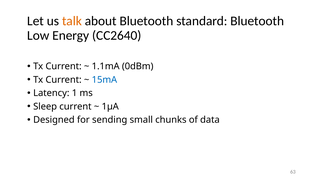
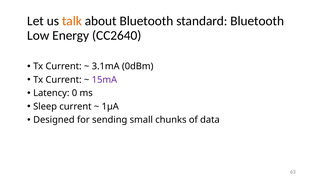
1.1mA: 1.1mA -> 3.1mA (106, 66)
15mA colour: blue -> purple (104, 80)
1: 1 -> 0 (74, 93)
